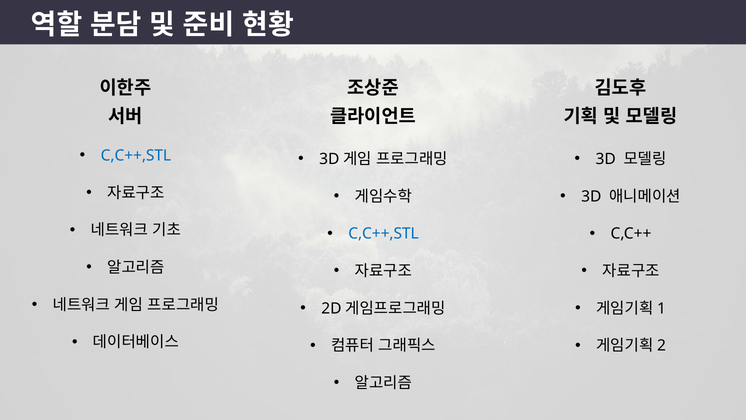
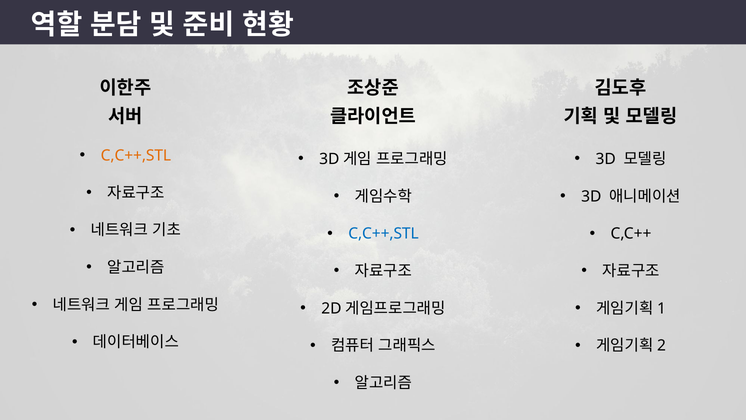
C,C++,STL colour: blue -> orange (136, 155)
